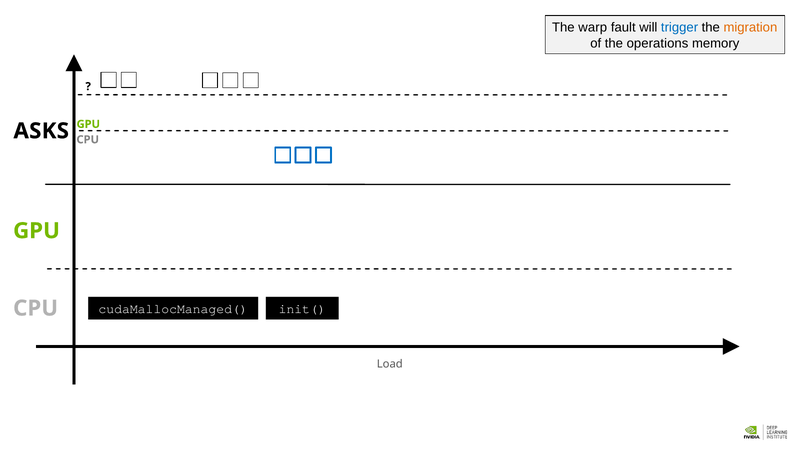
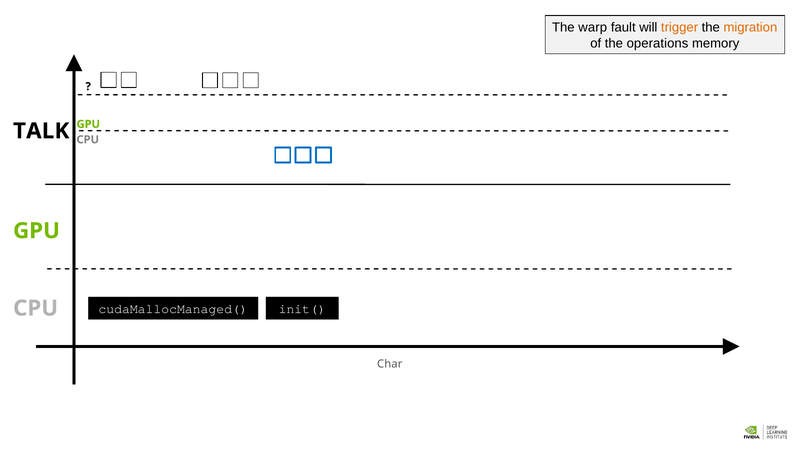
trigger colour: blue -> orange (680, 28)
ASKS: ASKS -> TALK (41, 131)
Load: Load -> Char (390, 364)
